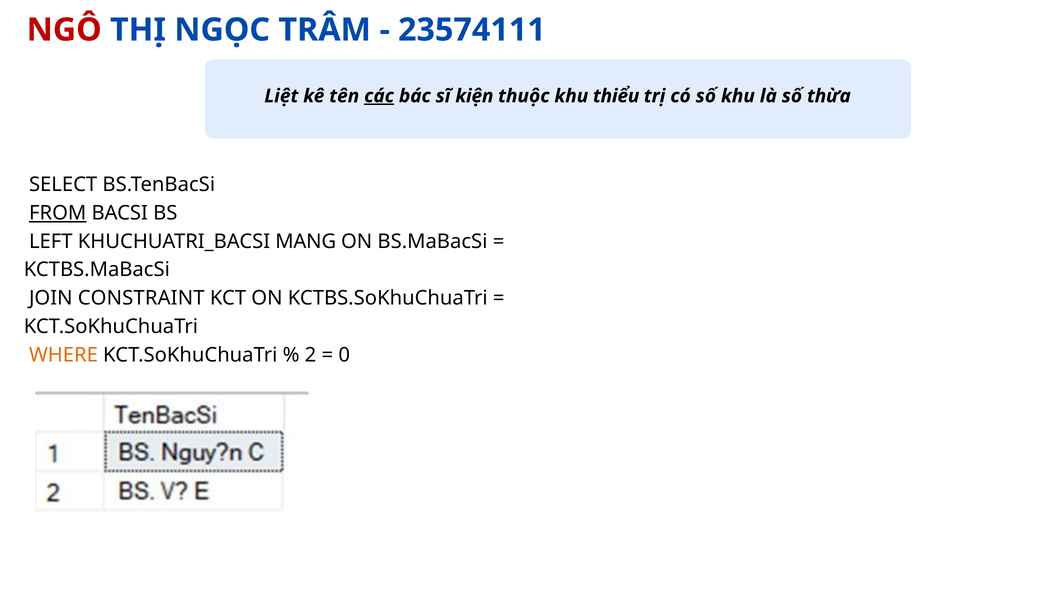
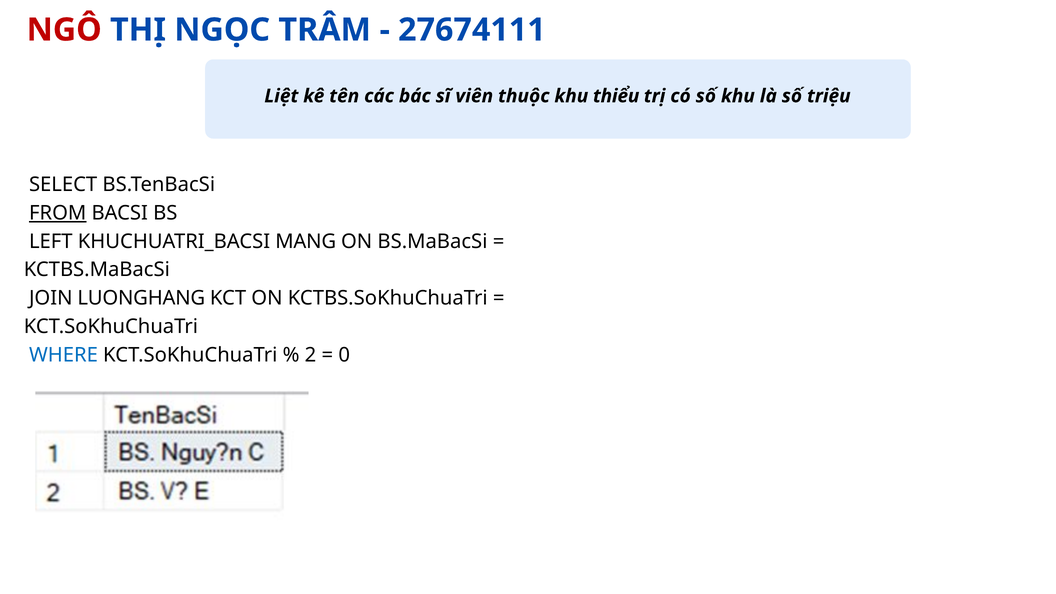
23574111: 23574111 -> 27674111 (472, 30)
các underline: present -> none (379, 96)
kiện: kiện -> viên (474, 96)
thừa: thừa -> triệu (829, 96)
CONSTRAINT: CONSTRAINT -> LUONGHANG (141, 298)
WHERE colour: orange -> blue (63, 355)
